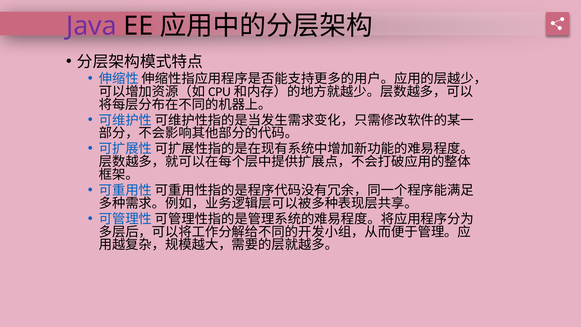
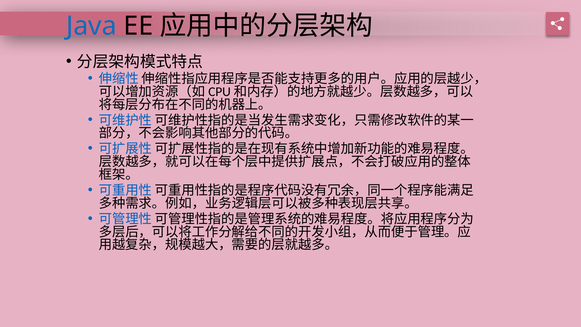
Java colour: purple -> blue (91, 26)
